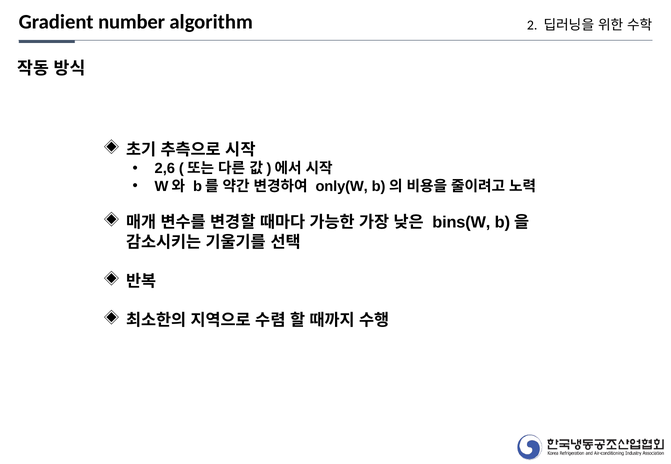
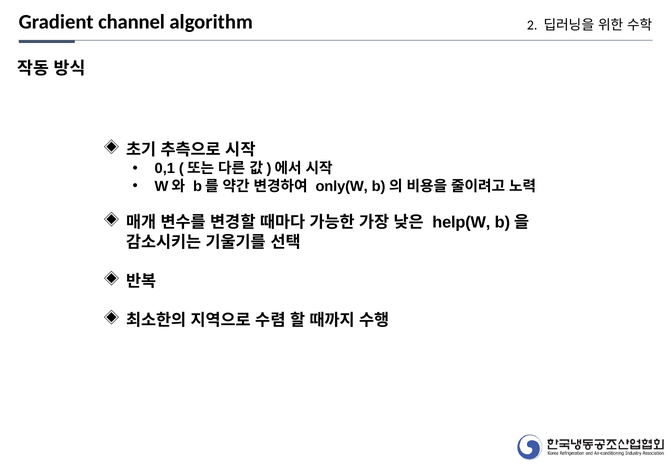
number: number -> channel (132, 22)
2,6: 2,6 -> 0,1 (165, 169)
bins(W: bins(W -> help(W (461, 223)
